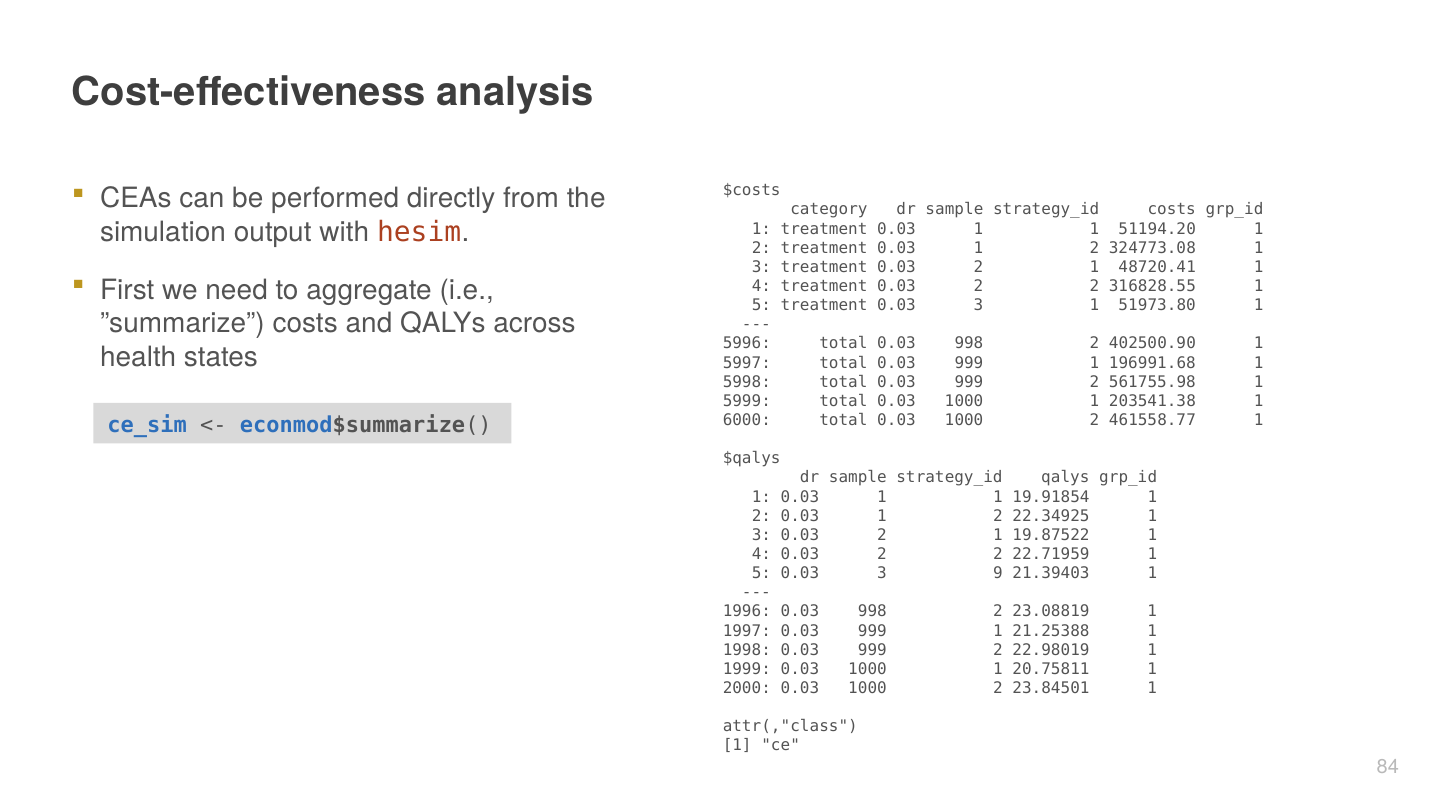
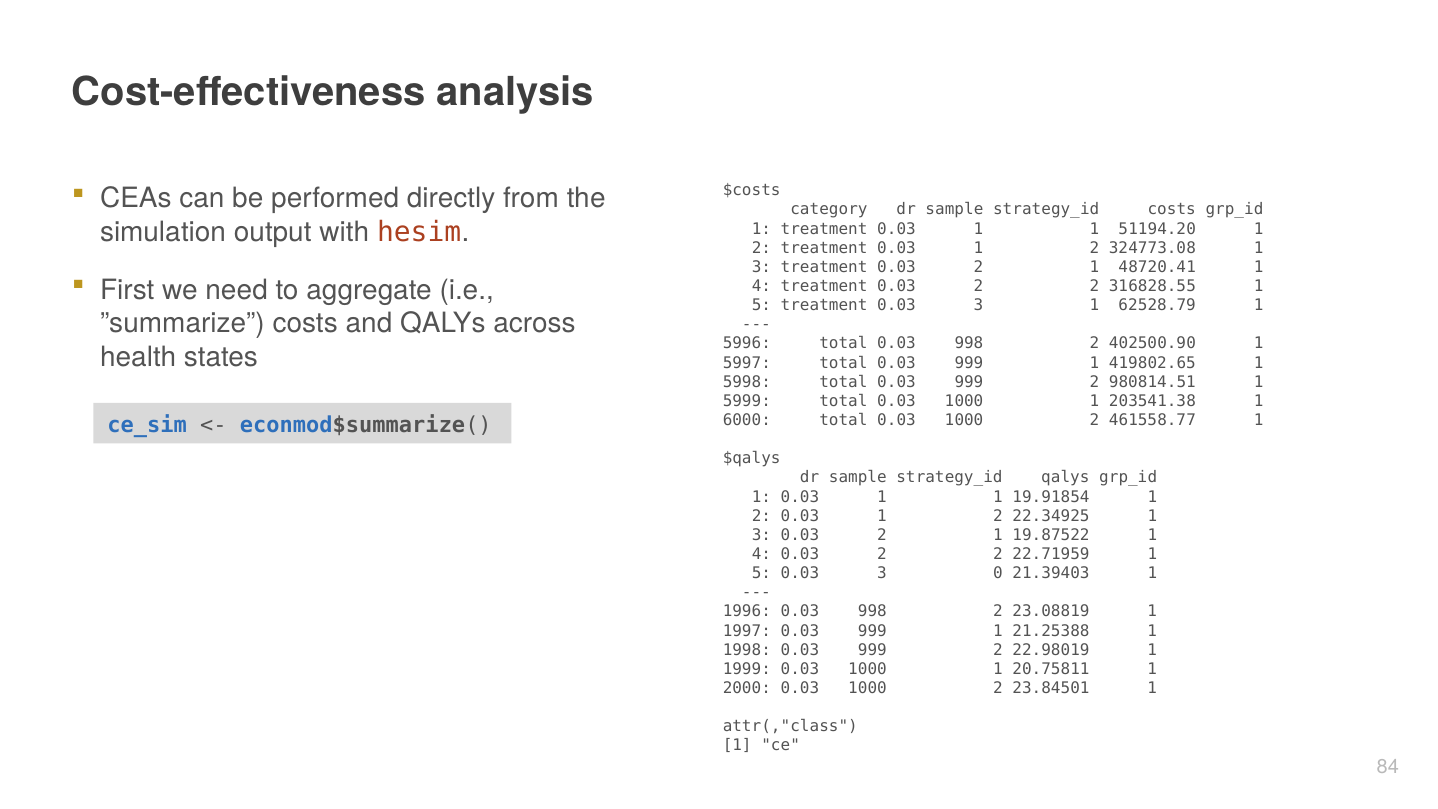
51973.80: 51973.80 -> 62528.79 (1157, 305)
196991.68: 196991.68 -> 419802.65 (1152, 363)
561755.98: 561755.98 -> 980814.51 (1152, 382)
9: 9 -> 0 (998, 573)
